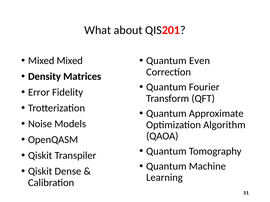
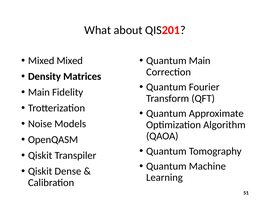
Quantum Even: Even -> Main (200, 61)
Error: Error -> Main (39, 93)
